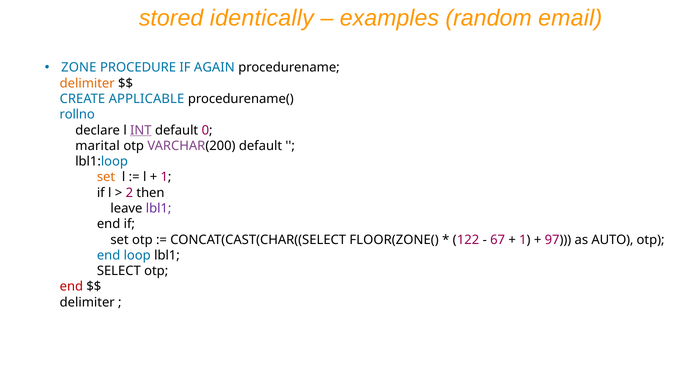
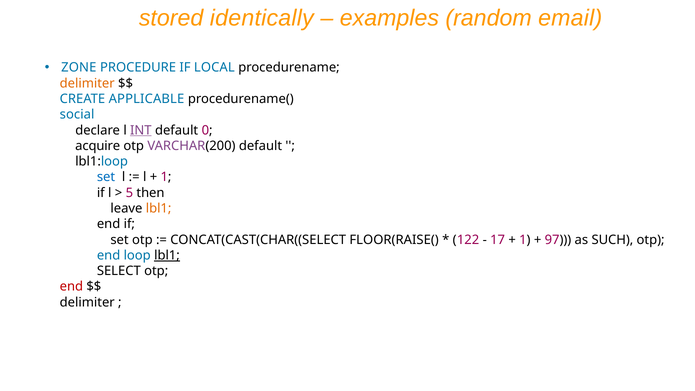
AGAIN: AGAIN -> LOCAL (214, 68)
rollno: rollno -> social (77, 115)
marital: marital -> acquire (98, 146)
set colour: orange -> blue (106, 177)
2: 2 -> 5 (129, 193)
lbl1 colour: purple -> orange (159, 208)
FLOOR(ZONE(: FLOOR(ZONE( -> FLOOR(RAISE( (394, 240)
67: 67 -> 17 (498, 240)
AUTO: AUTO -> SUCH (612, 240)
lbl1 underline: none -> present (167, 255)
